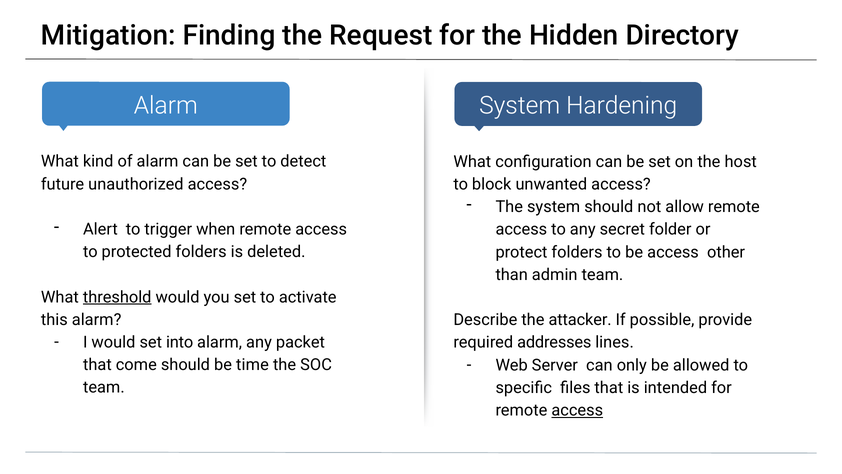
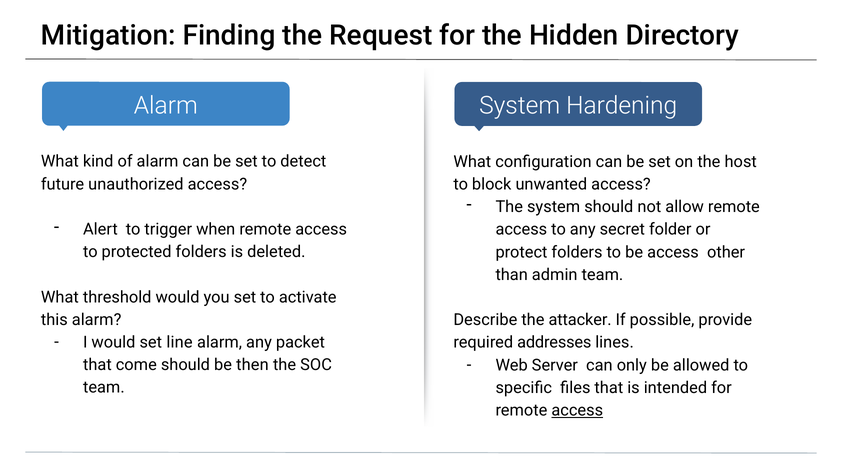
threshold underline: present -> none (117, 297)
into: into -> line (180, 342)
time: time -> then (252, 365)
